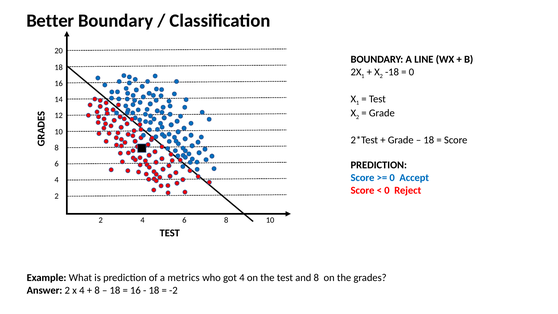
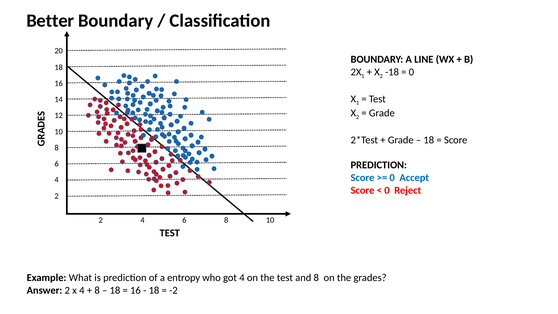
metrics: metrics -> entropy (184, 278)
